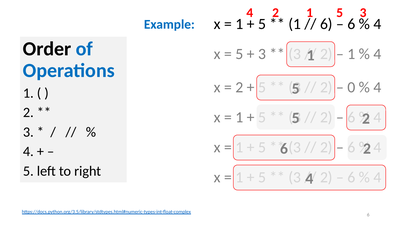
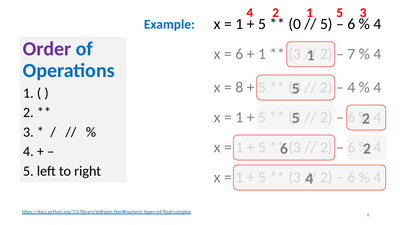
1: 1 -> 0 (295, 24)
6: 6 -> 5 (326, 24)
Order colour: black -> purple (47, 49)
5: 5 -> 6 (239, 54)
3: 3 -> 1 (262, 54)
1: 1 -> 7 (351, 54)
2: 2 -> 8 (239, 87)
0: 0 -> 4 (351, 87)
